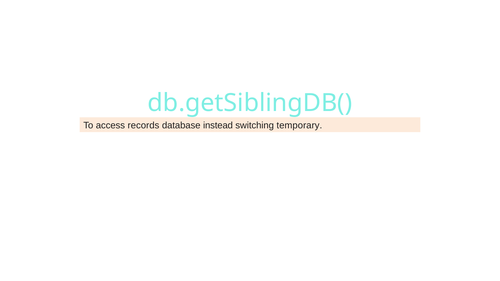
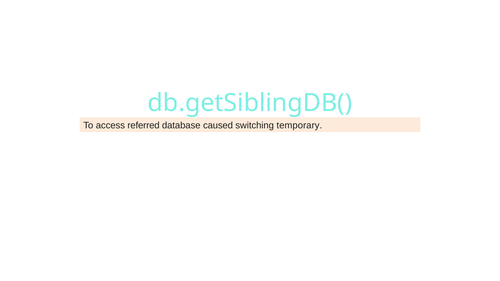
records: records -> referred (144, 126)
instead: instead -> caused (218, 126)
